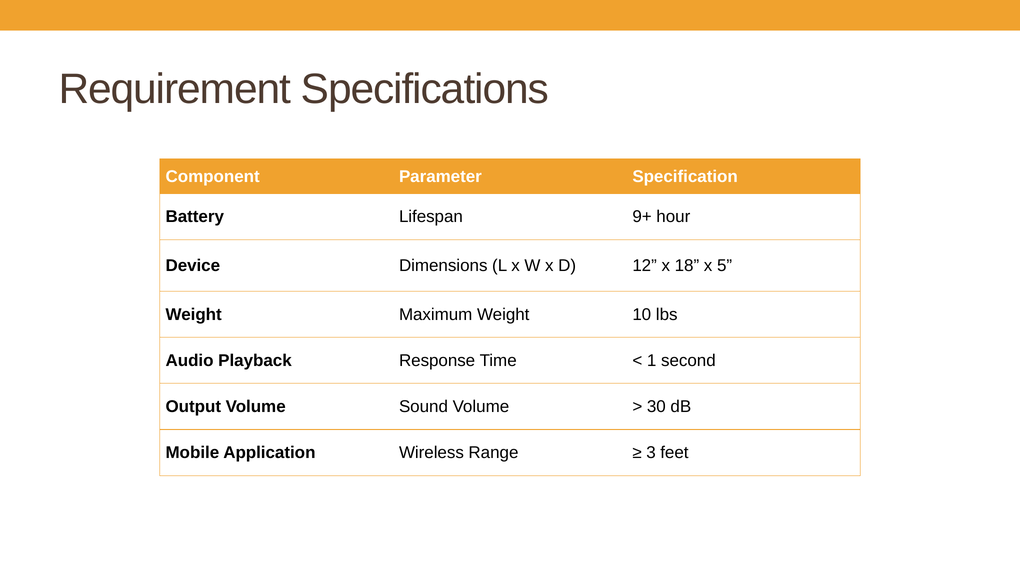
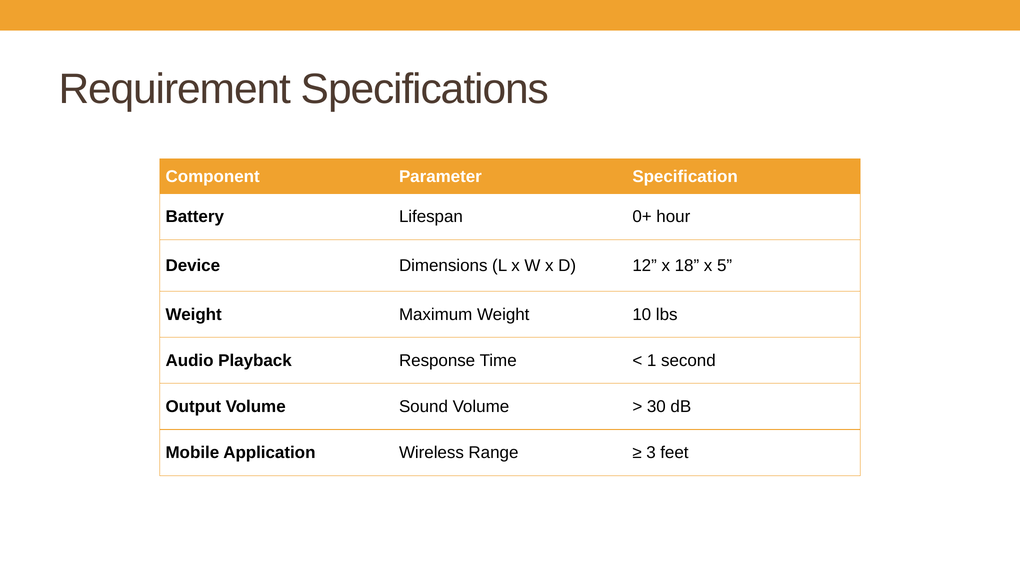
9+: 9+ -> 0+ (642, 217)
